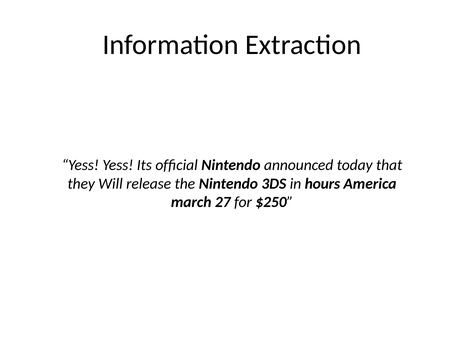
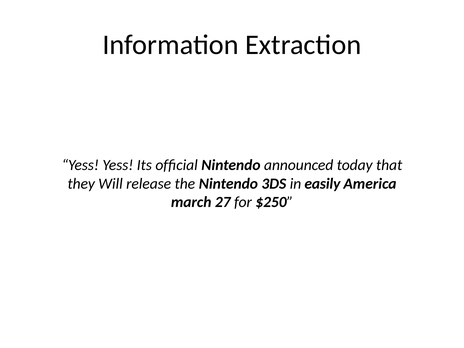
hours: hours -> easily (322, 184)
